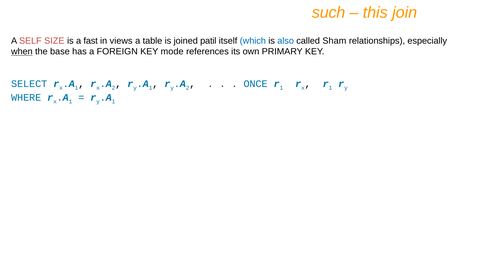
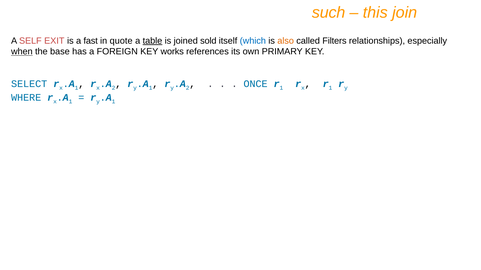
SIZE: SIZE -> EXIT (54, 41)
views: views -> quote (121, 41)
table underline: none -> present (152, 41)
patil: patil -> sold (208, 41)
also colour: blue -> orange (286, 41)
Sham: Sham -> Filters (334, 41)
mode: mode -> works (172, 52)
